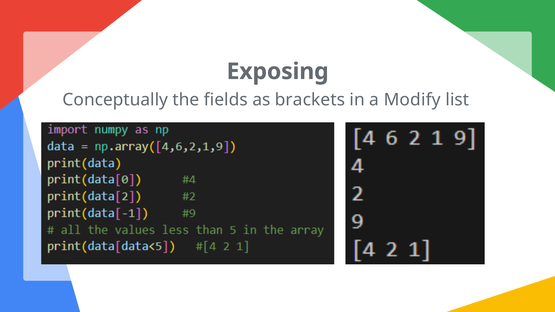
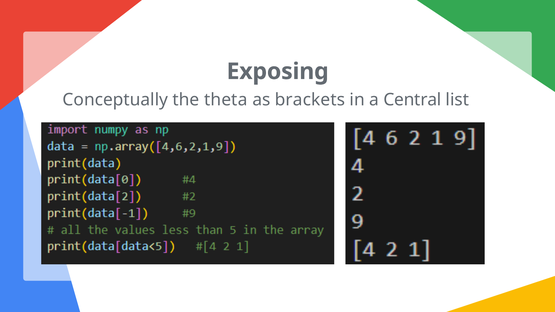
fields: fields -> theta (226, 100)
Modify: Modify -> Central (412, 100)
